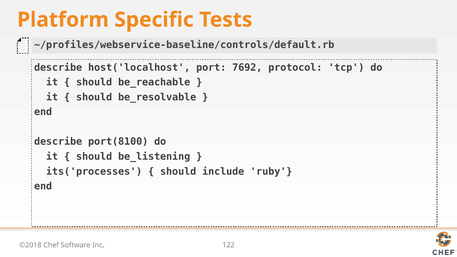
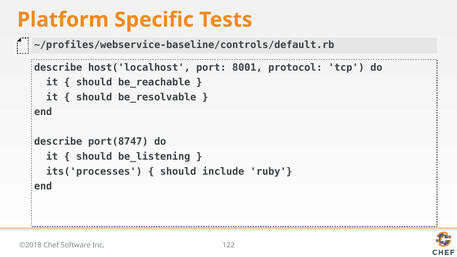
7692: 7692 -> 8001 (247, 67)
port(8100: port(8100 -> port(8747 (118, 142)
